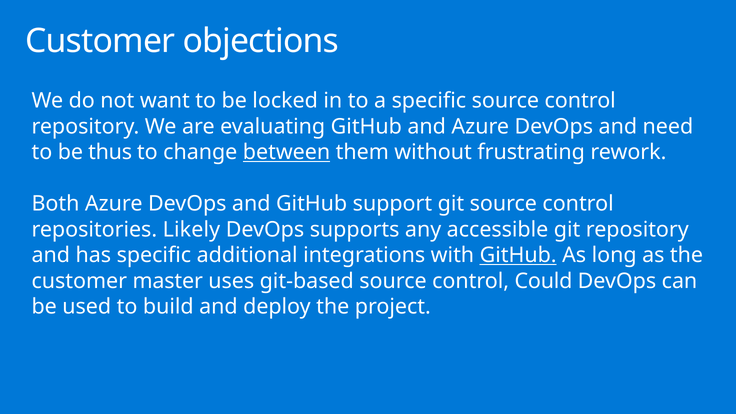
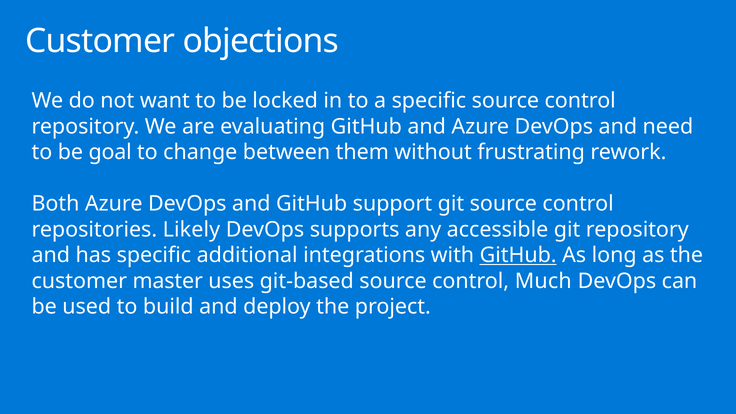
thus: thus -> goal (110, 152)
between underline: present -> none (287, 152)
Could: Could -> Much (543, 281)
